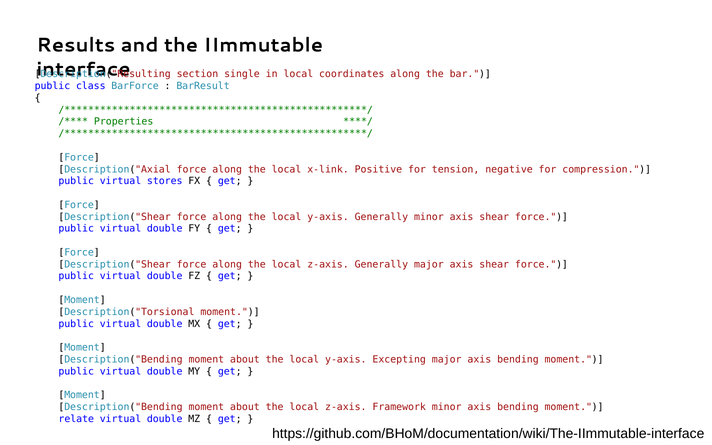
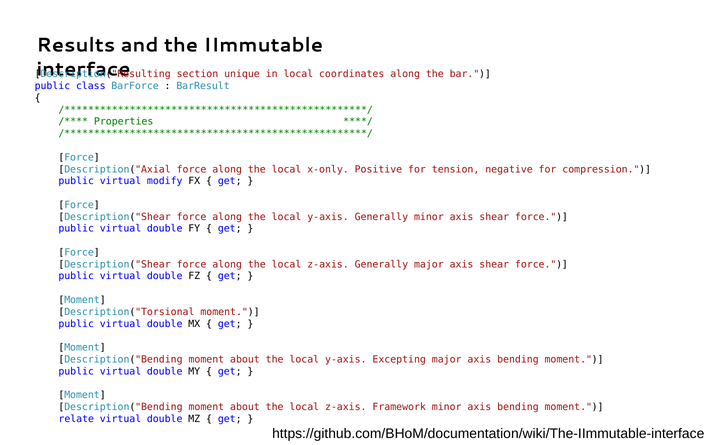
single: single -> unique (242, 74)
x-link: x-link -> x-only (328, 169)
stores: stores -> modify (165, 181)
